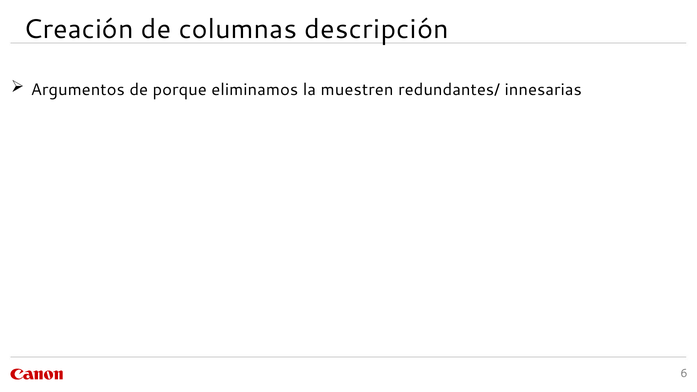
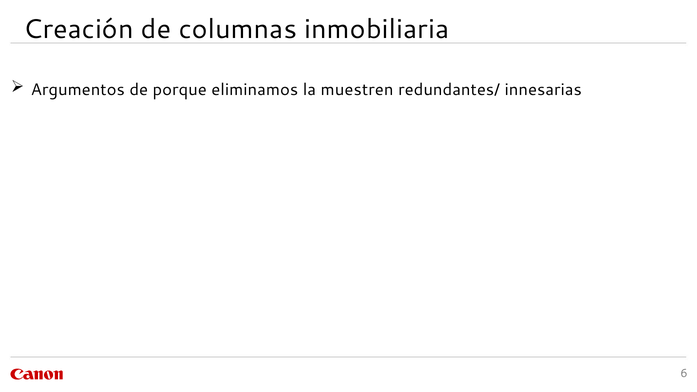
descripción: descripción -> inmobiliaria (377, 29)
